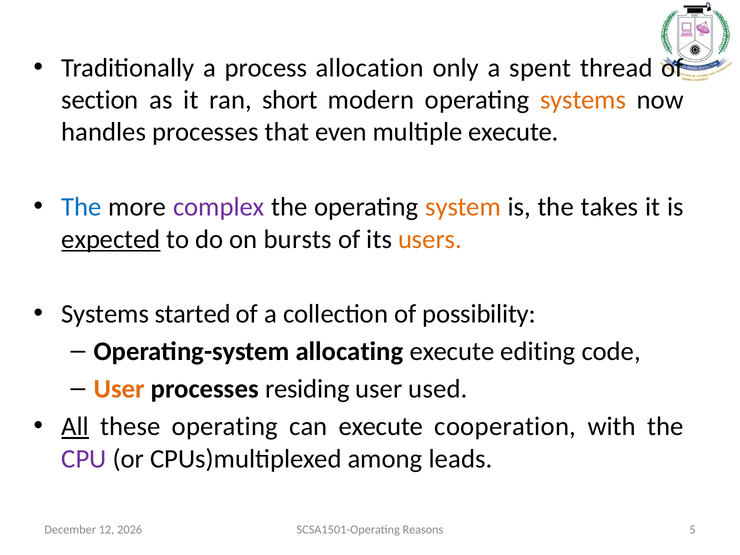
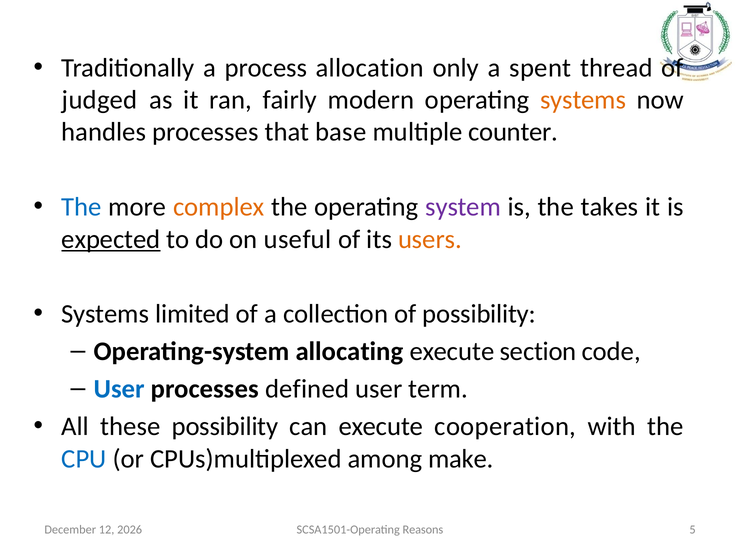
section: section -> judged (100, 100)
short: short -> fairly (290, 100)
even: even -> base (341, 132)
multiple execute: execute -> counter (513, 132)
complex colour: purple -> orange (219, 207)
system colour: orange -> purple (463, 207)
bursts: bursts -> useful (298, 239)
started: started -> limited (193, 314)
editing: editing -> section (538, 352)
User colour: orange -> blue (119, 389)
residing: residing -> defined (307, 389)
used: used -> term (438, 389)
All underline: present -> none (75, 427)
these operating: operating -> possibility (225, 427)
CPU colour: purple -> blue (84, 459)
leads: leads -> make (461, 459)
